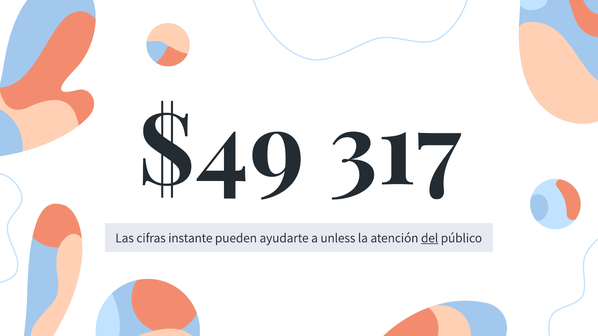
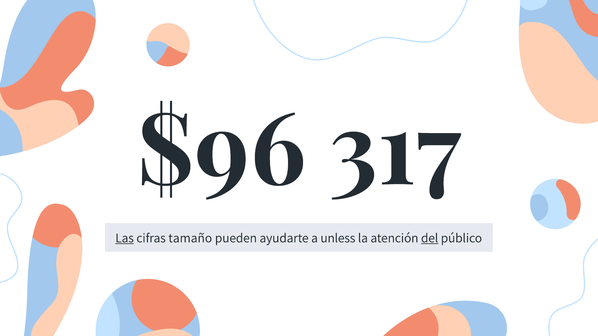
$49: $49 -> $96 (221, 152)
Las underline: none -> present (125, 238)
instante: instante -> tamaño (190, 238)
